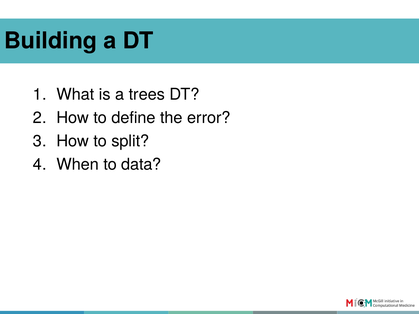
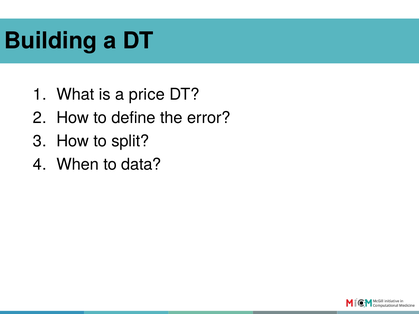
trees: trees -> price (147, 94)
